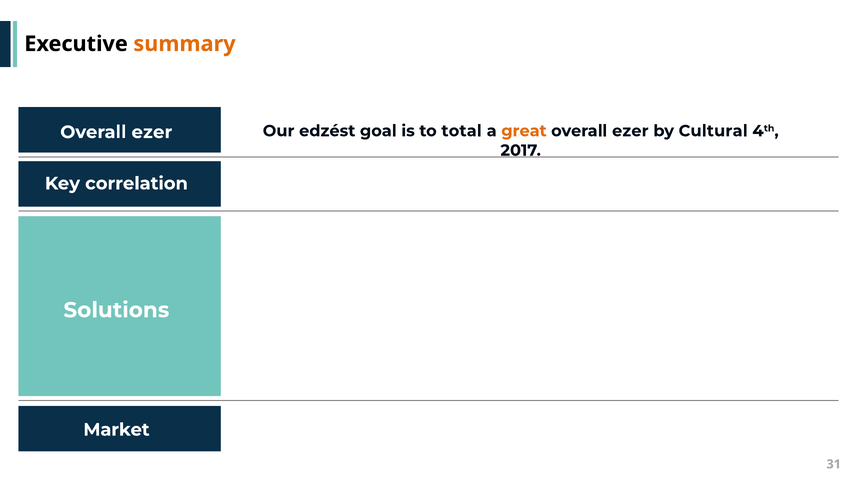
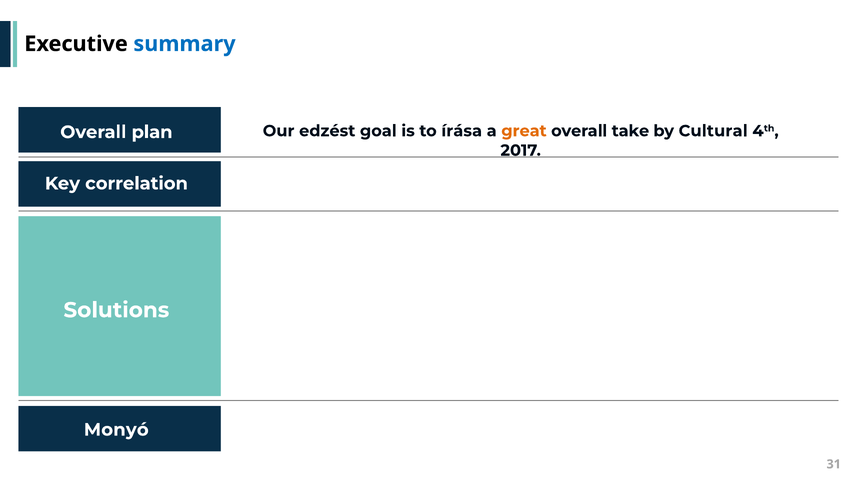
summary colour: orange -> blue (184, 44)
total: total -> írása (462, 131)
ezer: ezer -> take (630, 131)
ezer: ezer -> plan (152, 132)
Market: Market -> Monyó (116, 430)
